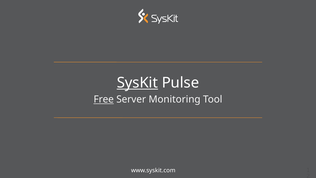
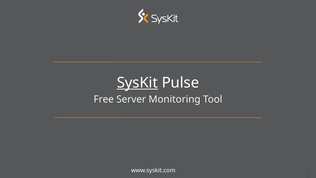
Free underline: present -> none (104, 99)
